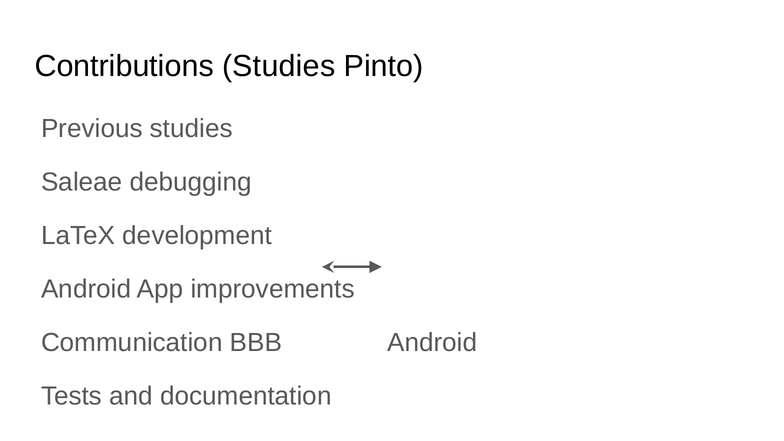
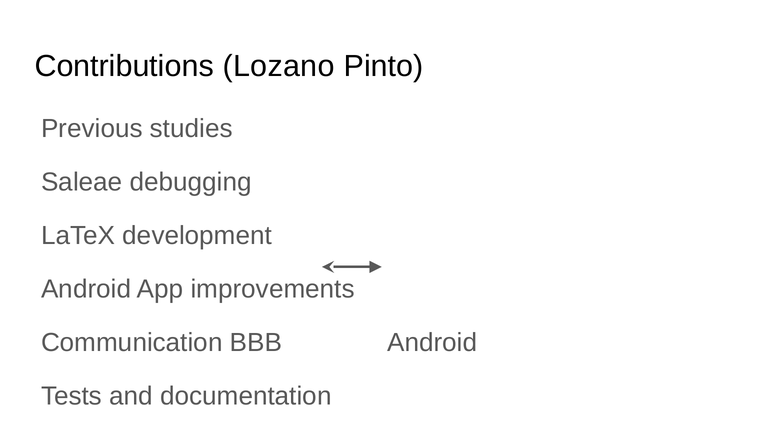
Contributions Studies: Studies -> Lozano (279, 66)
